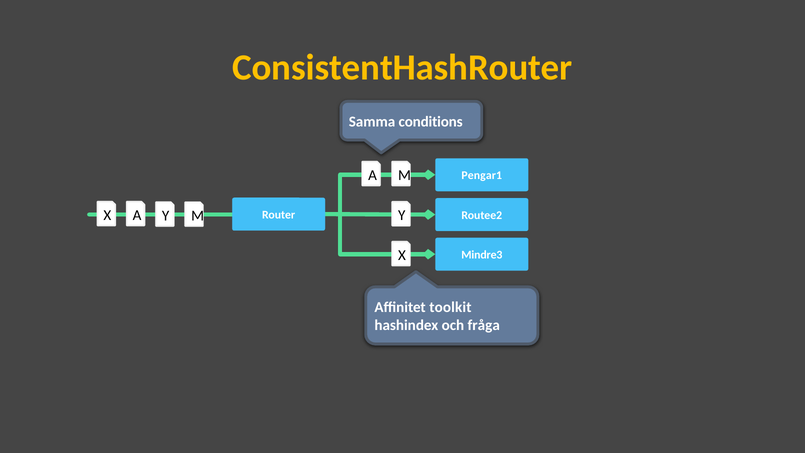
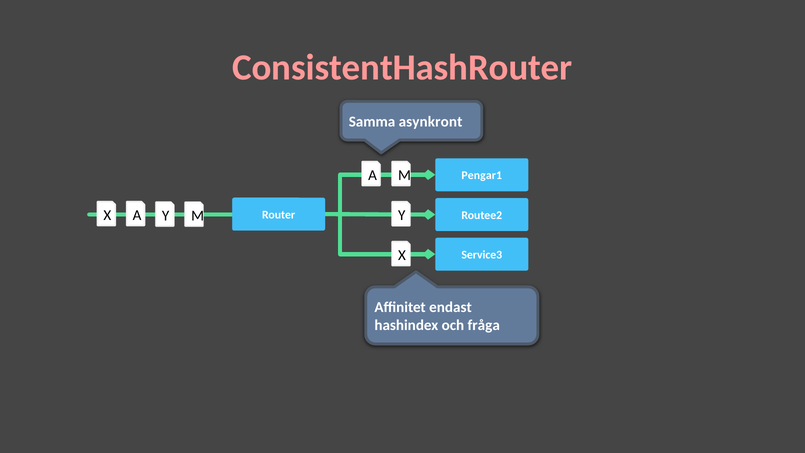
ConsistentHashRouter colour: yellow -> pink (402, 68)
conditions: conditions -> asynkront (430, 122)
Mindre3: Mindre3 -> Service3 (482, 255)
toolkit: toolkit -> endast (450, 307)
